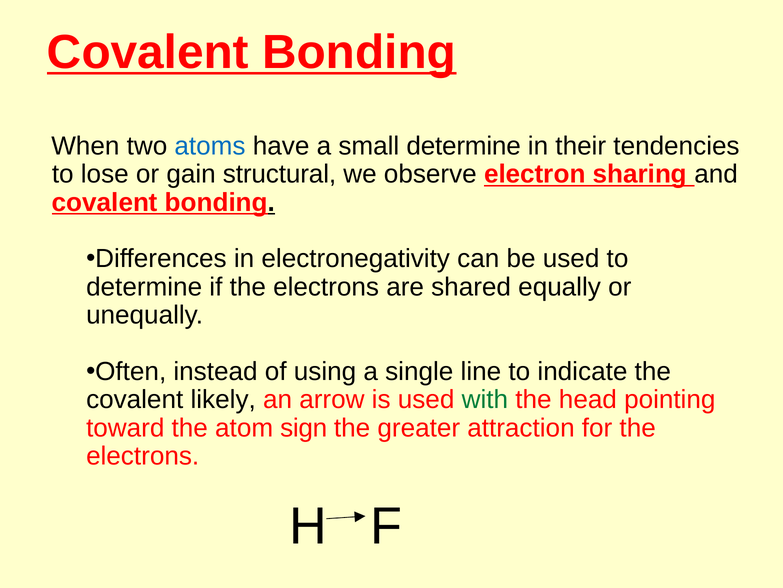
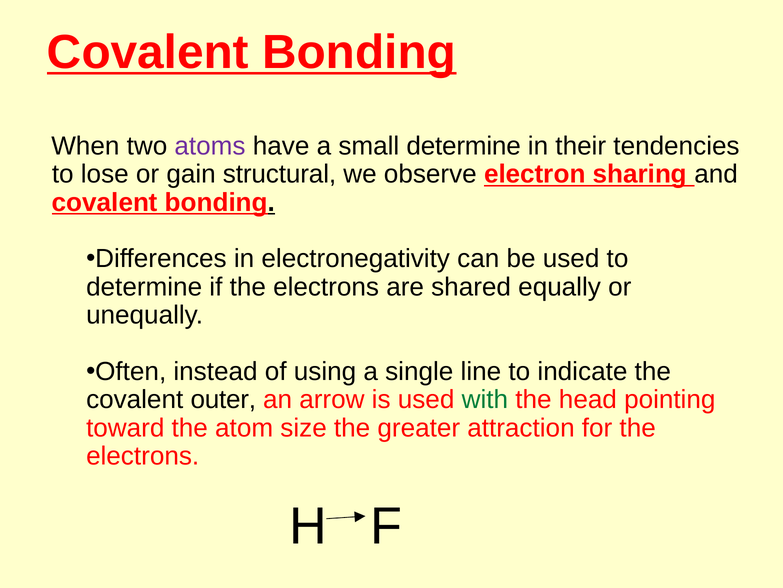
atoms colour: blue -> purple (210, 146)
likely: likely -> outer (223, 399)
sign: sign -> size (304, 428)
